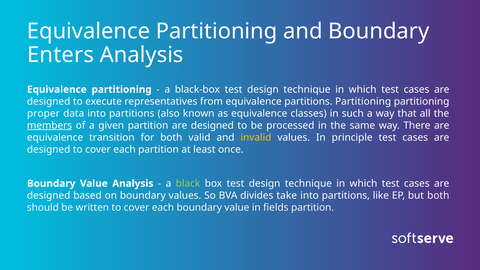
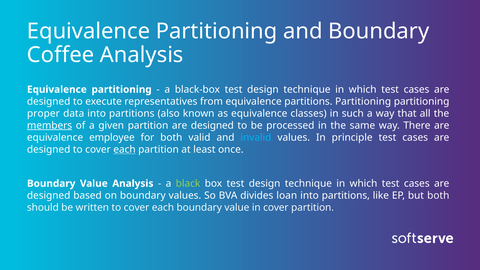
Enters: Enters -> Coffee (61, 55)
transition: transition -> employee (112, 137)
invalid colour: yellow -> light blue (256, 137)
each underline: none -> present (125, 149)
take: take -> loan (287, 196)
in fields: fields -> cover (276, 208)
